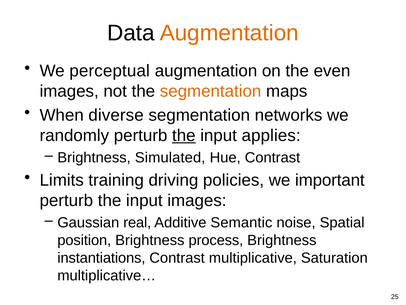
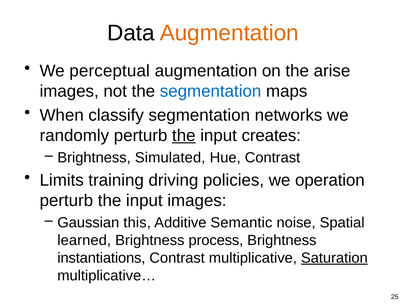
even: even -> arise (332, 71)
segmentation colour: orange -> blue (211, 91)
diverse: diverse -> classify (116, 115)
applies: applies -> creates (271, 135)
important: important -> operation (330, 180)
real: real -> this (137, 222)
position: position -> learned (84, 240)
Saturation underline: none -> present (334, 257)
